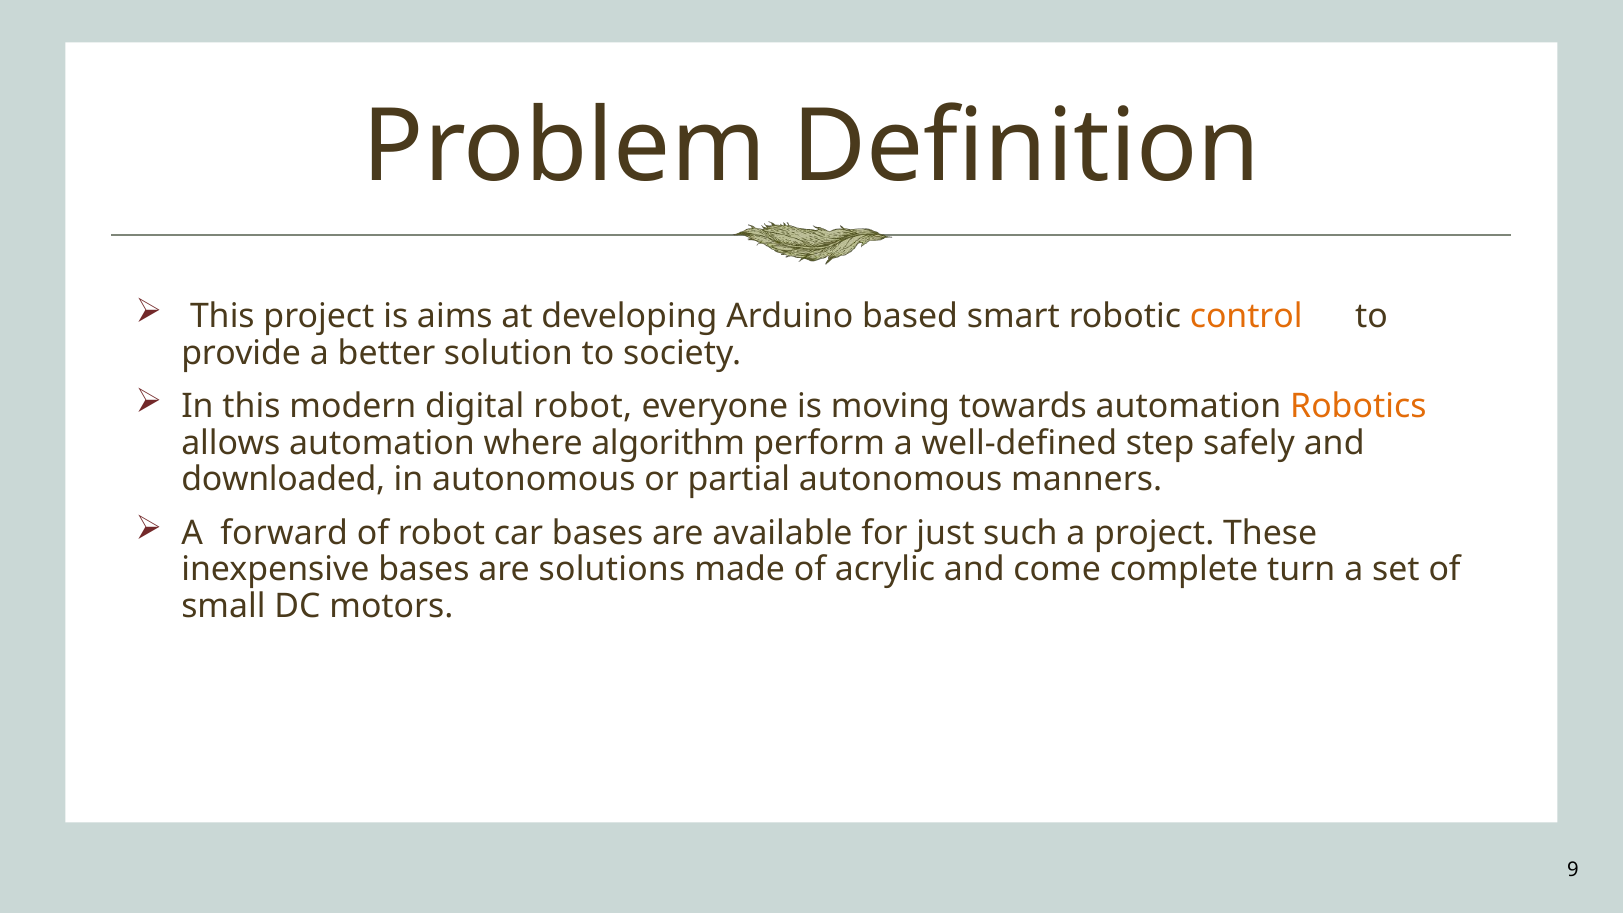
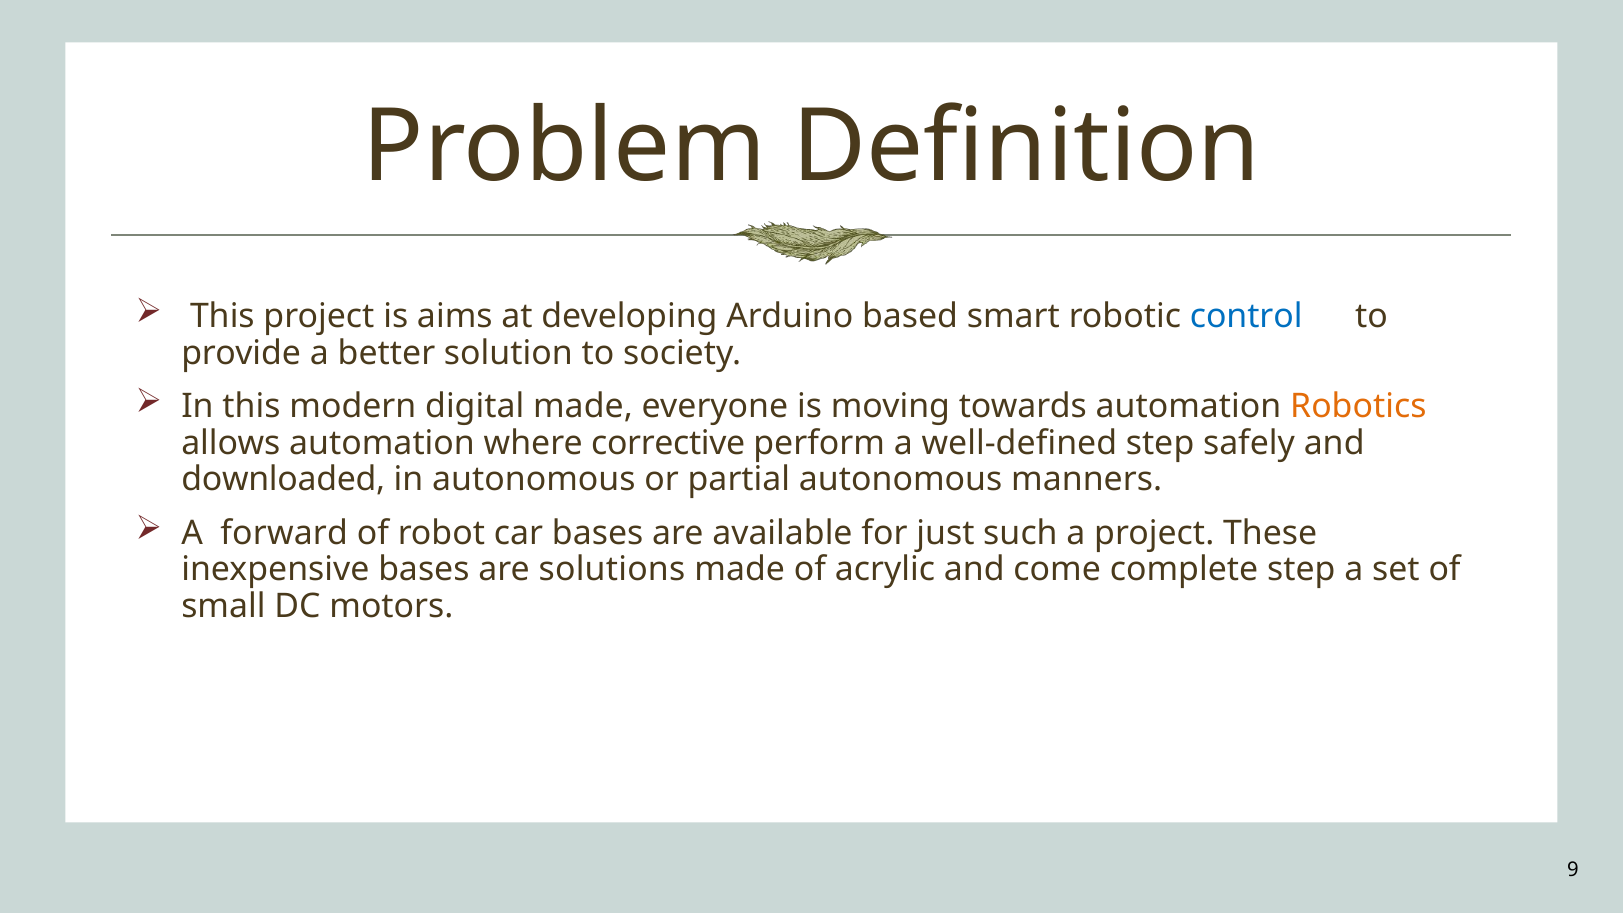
control colour: orange -> blue (1246, 316)
digital robot: robot -> made (583, 406)
algorithm: algorithm -> corrective (668, 443)
complete turn: turn -> step (1301, 570)
